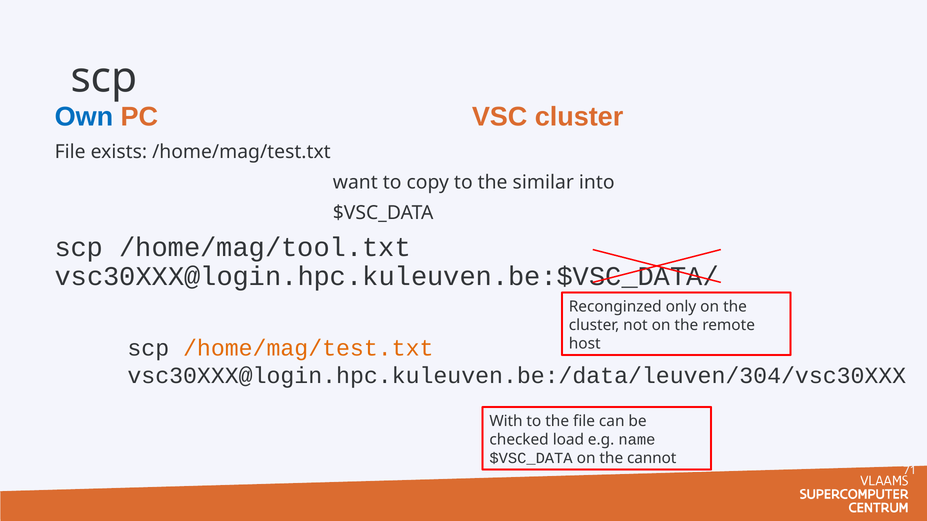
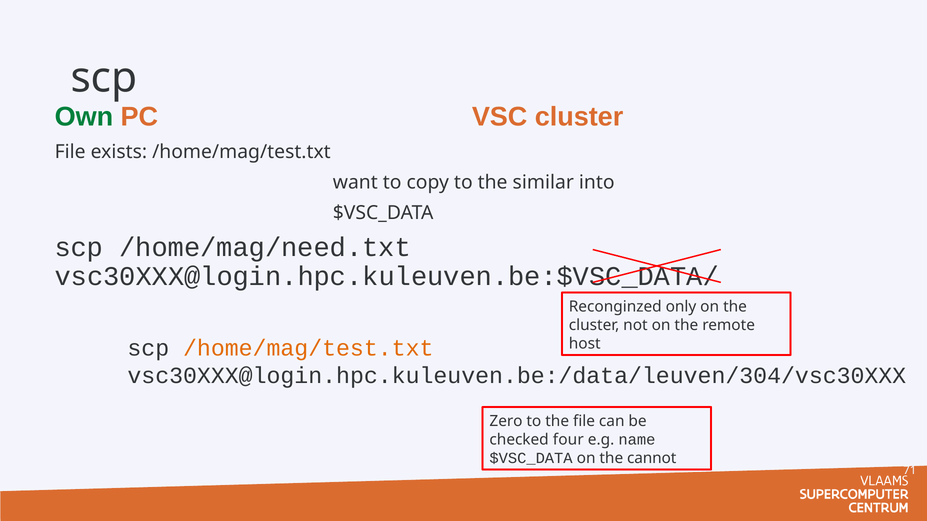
Own colour: blue -> green (84, 117)
/home/mag/tool.txt: /home/mag/tool.txt -> /home/mag/need.txt (265, 248)
With: With -> Zero (506, 421)
load: load -> four (568, 440)
